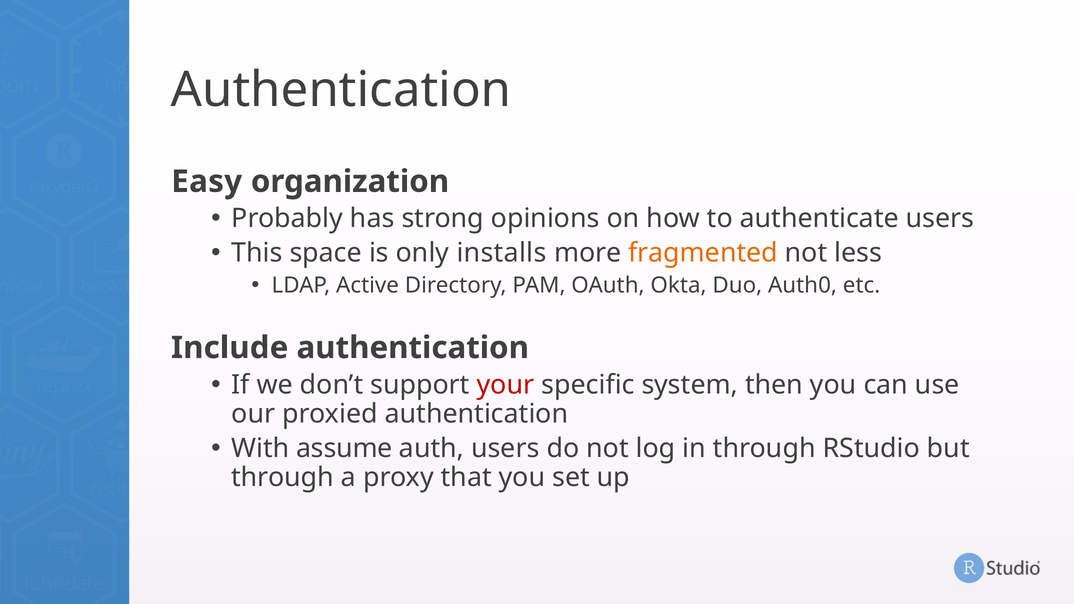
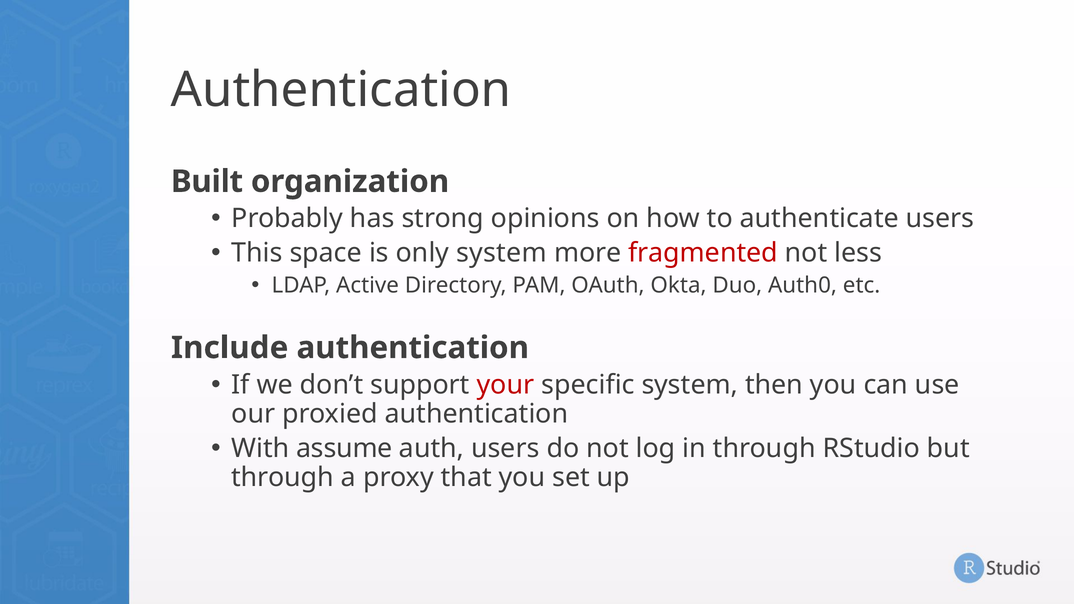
Easy: Easy -> Built (207, 182)
only installs: installs -> system (502, 253)
fragmented colour: orange -> red (703, 253)
